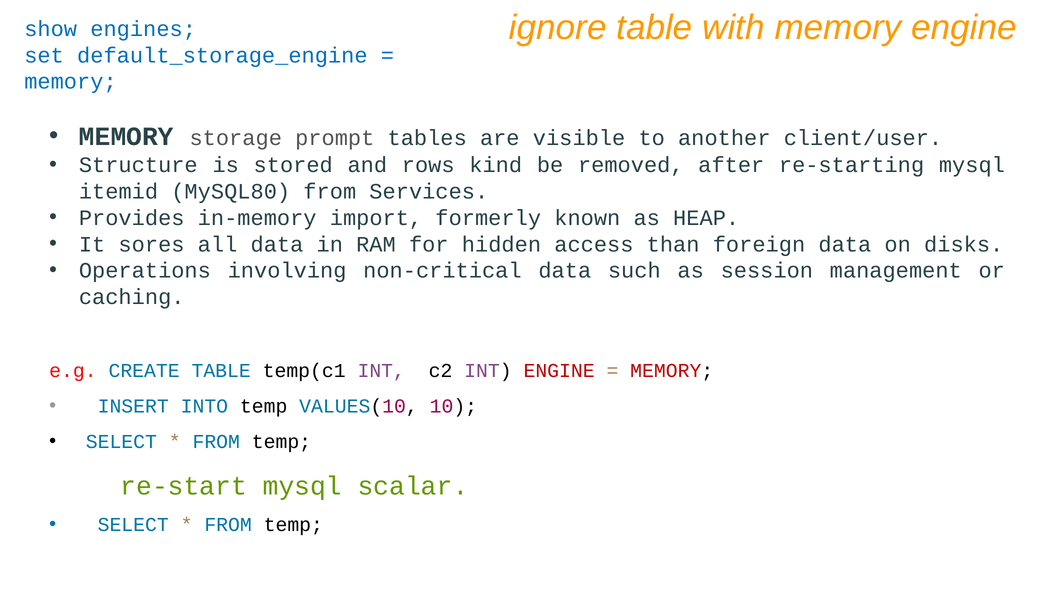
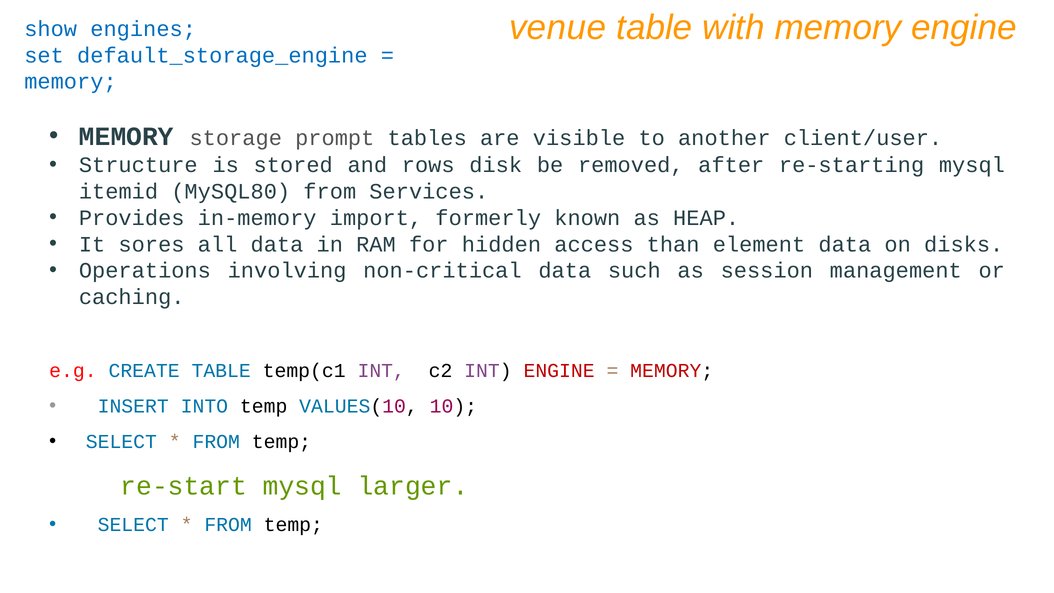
ignore: ignore -> venue (558, 27)
kind: kind -> disk (496, 165)
foreign: foreign -> element (759, 244)
scalar: scalar -> larger (413, 486)
